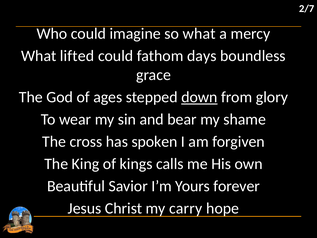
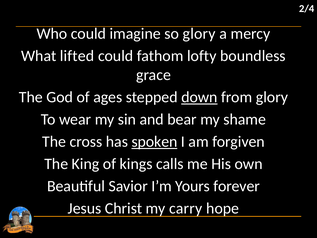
2/7: 2/7 -> 2/4 (307, 9)
so what: what -> glory (199, 34)
days: days -> lofty (202, 56)
spoken underline: none -> present (155, 142)
